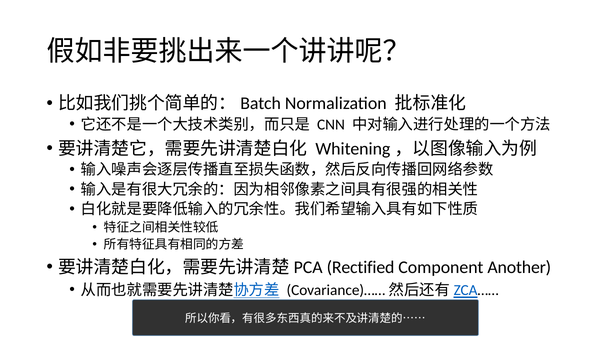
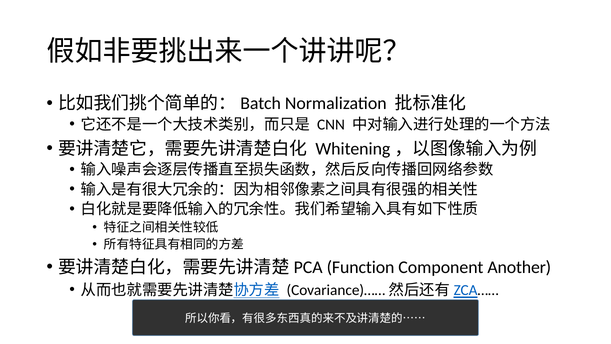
Rectified: Rectified -> Function (361, 267)
